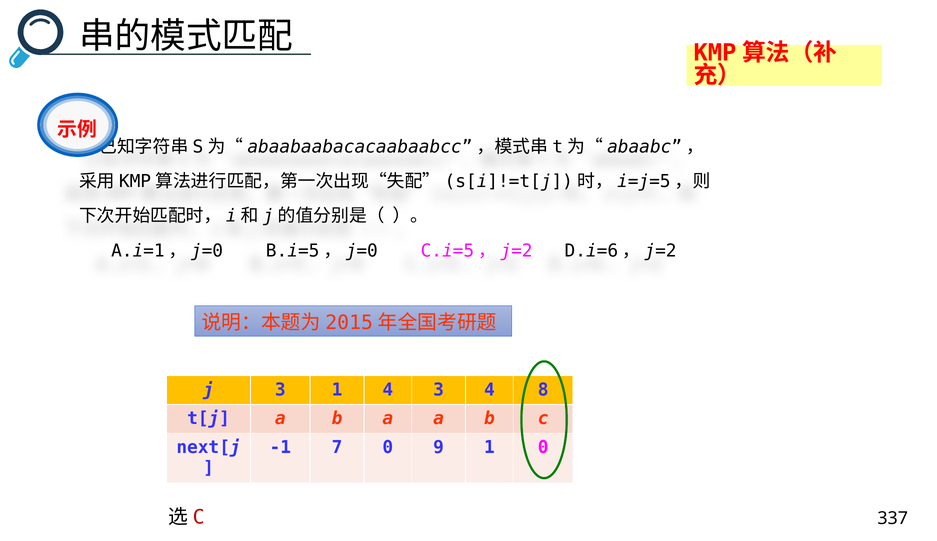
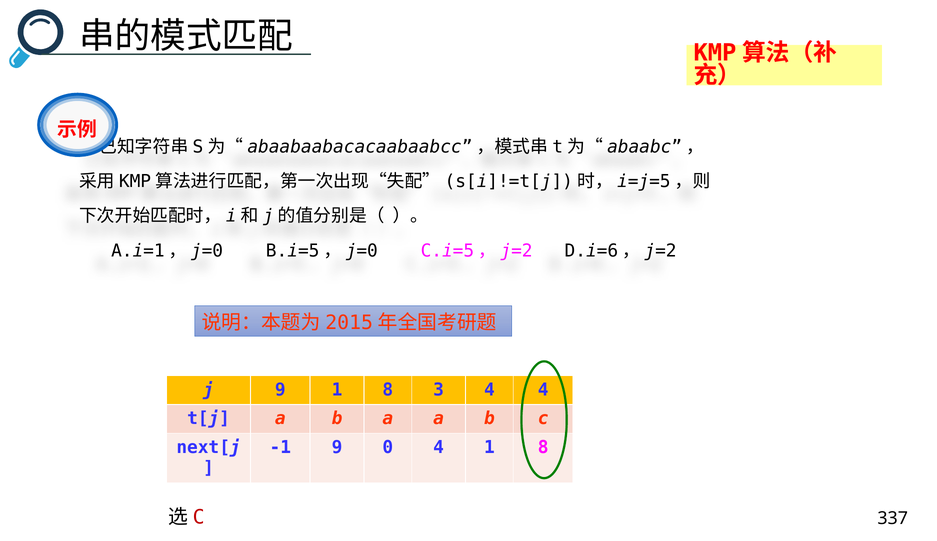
j 3: 3 -> 9 (280, 390)
4: 4 -> 8 (388, 390)
4 8: 8 -> 4 (543, 390)
-1 7: 7 -> 9 (337, 448)
0 9: 9 -> 4 (439, 448)
0: 0 -> 8 (543, 448)
